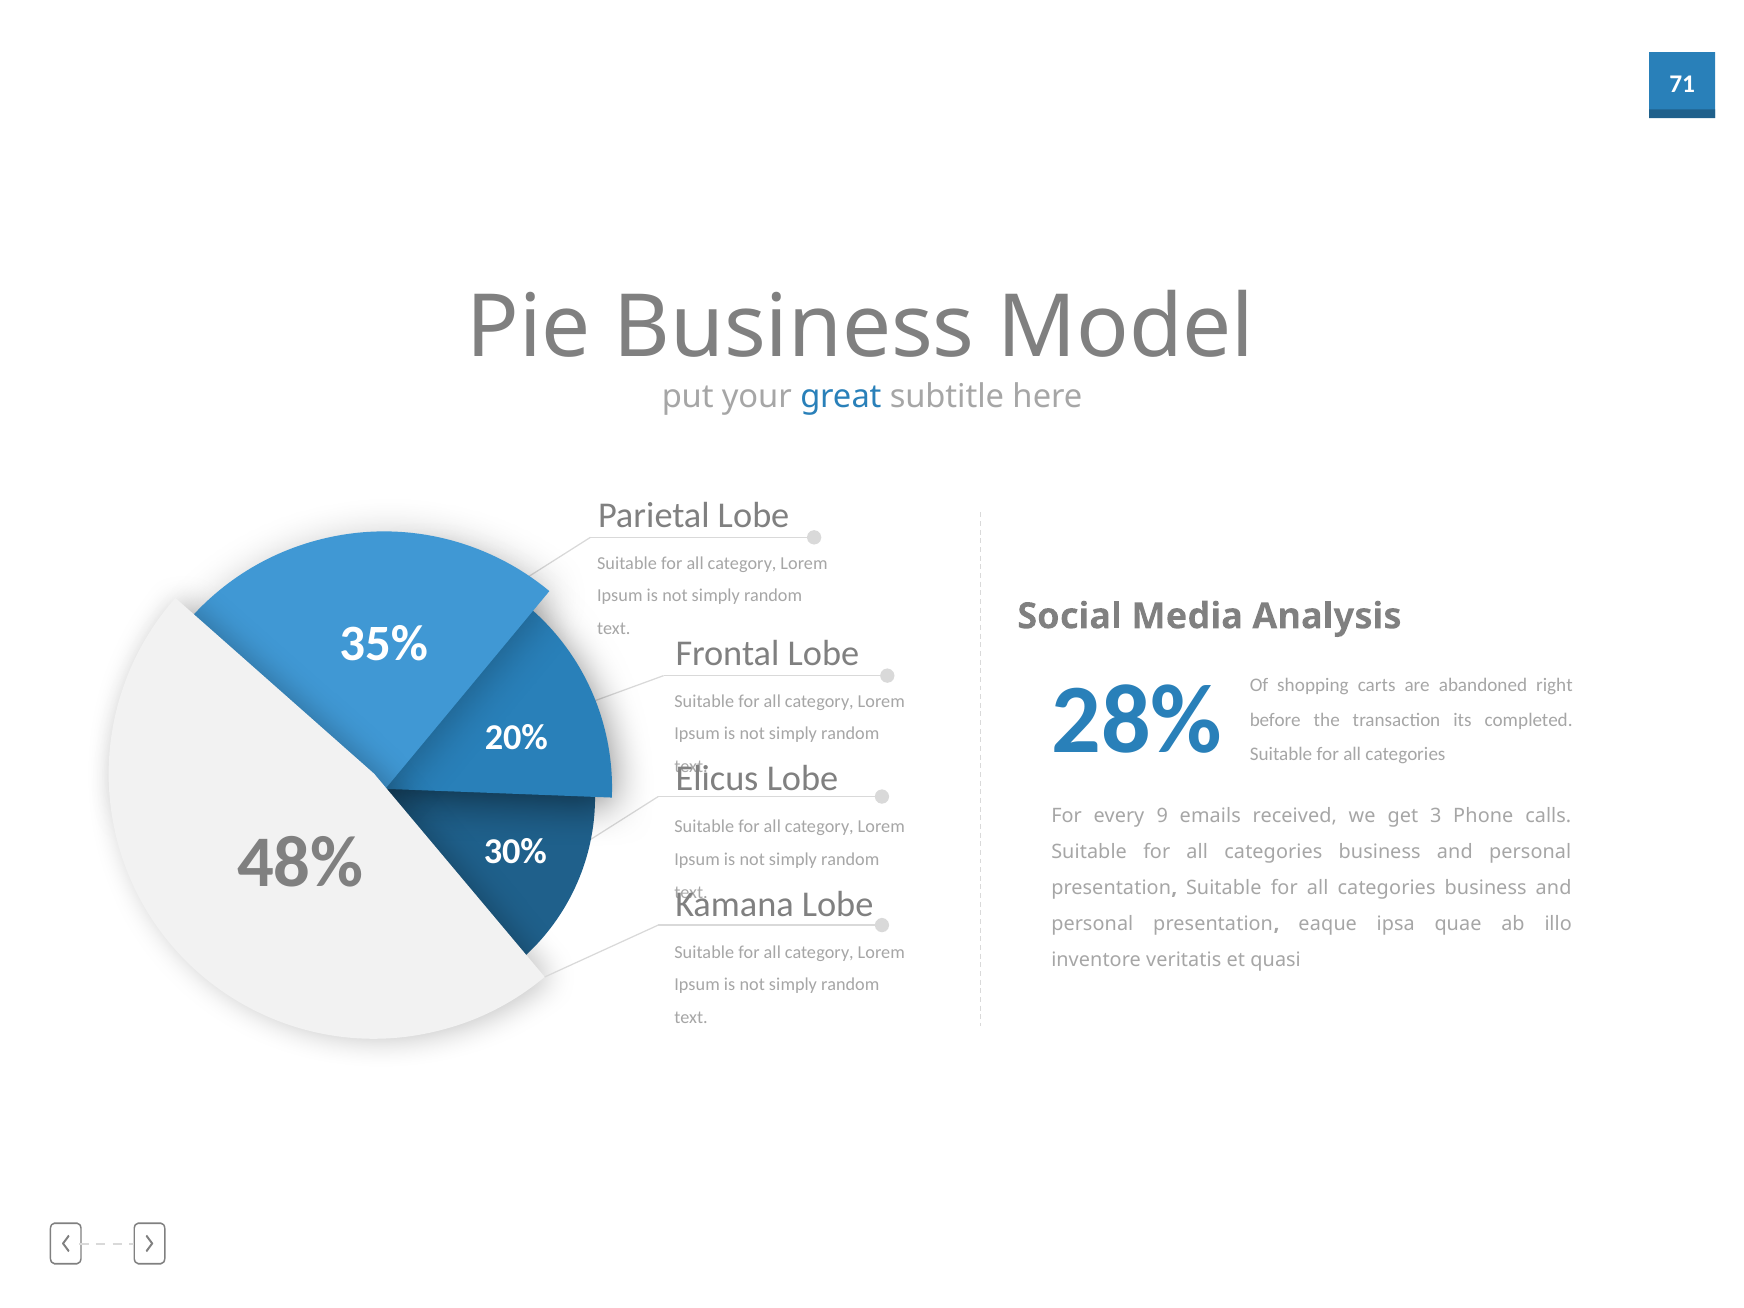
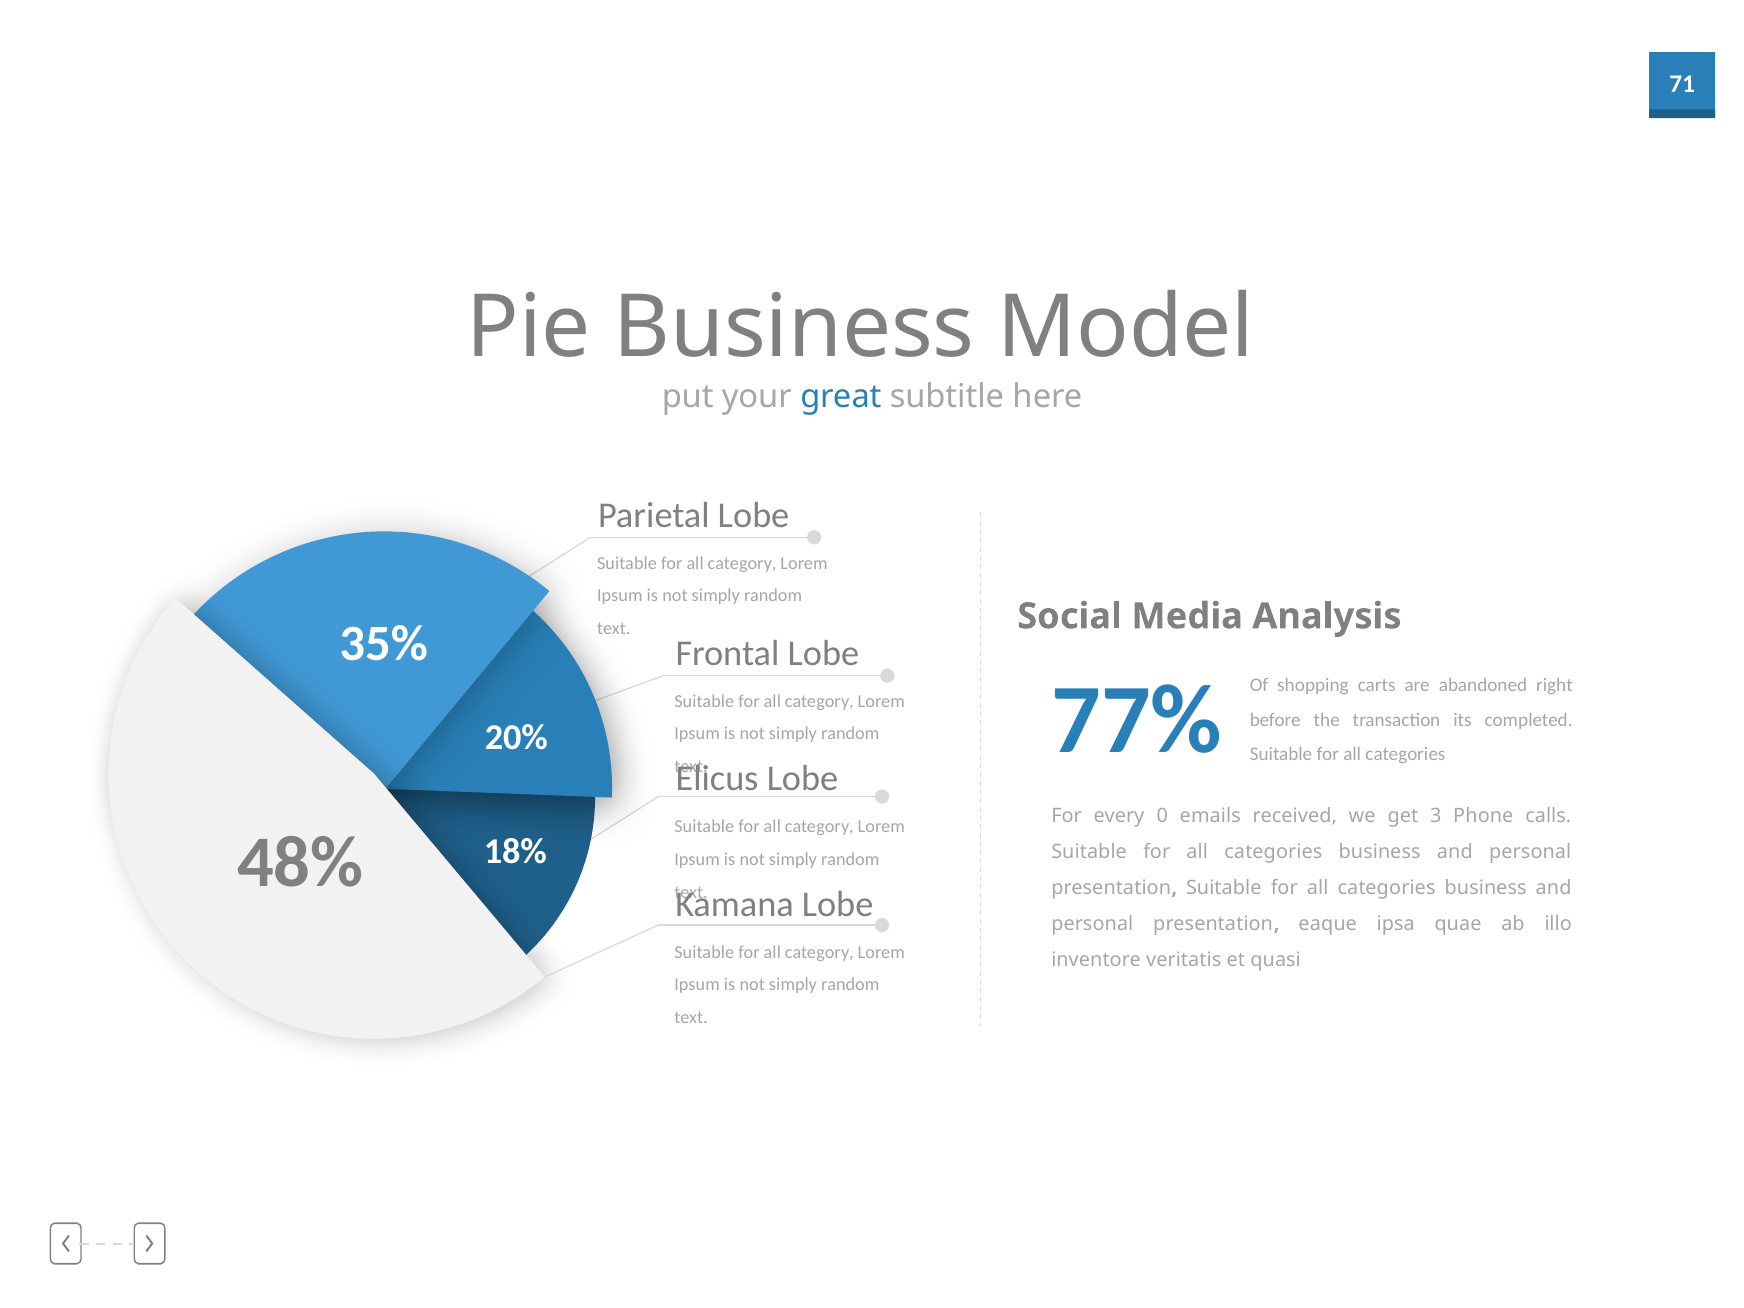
28%: 28% -> 77% (1137, 720)
9: 9 -> 0 (1162, 816)
30%: 30% -> 18% (515, 852)
